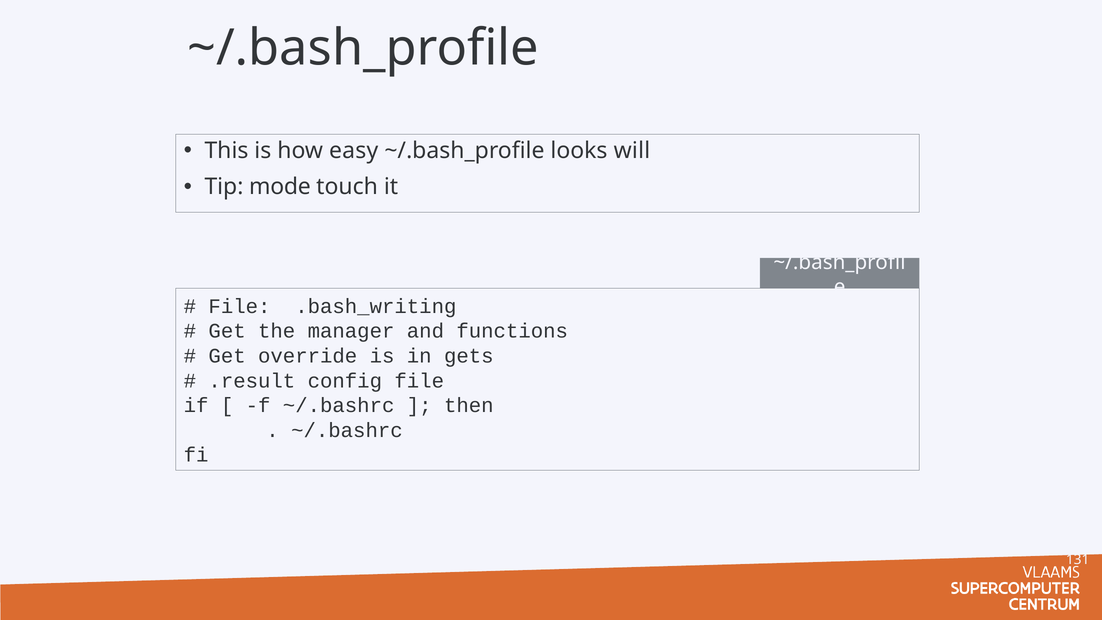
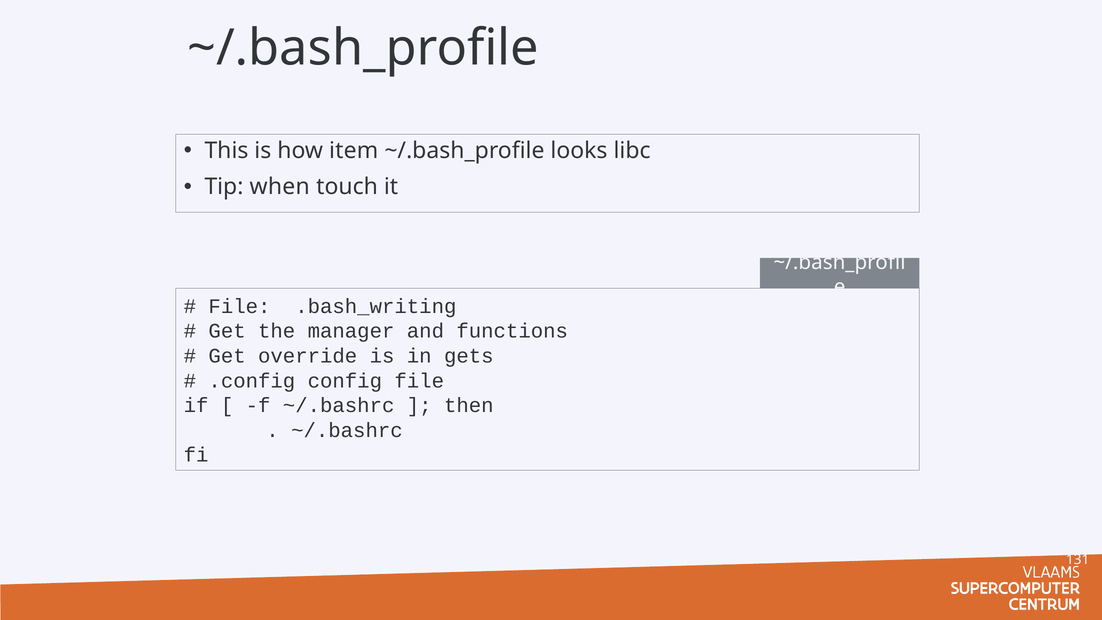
easy: easy -> item (354, 151)
will: will -> libc (632, 151)
mode: mode -> when (280, 187)
.result: .result -> .config (252, 381)
